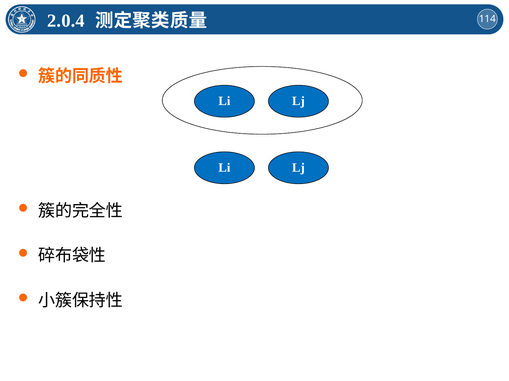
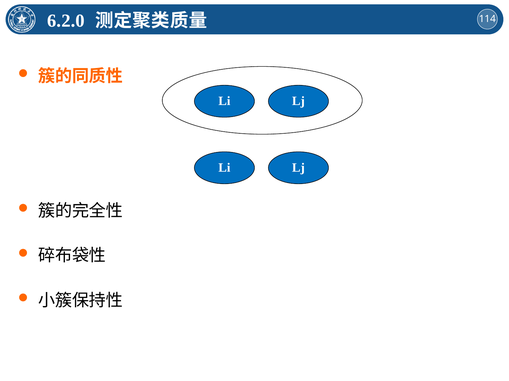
2.0.4: 2.0.4 -> 6.2.0 (66, 21)
